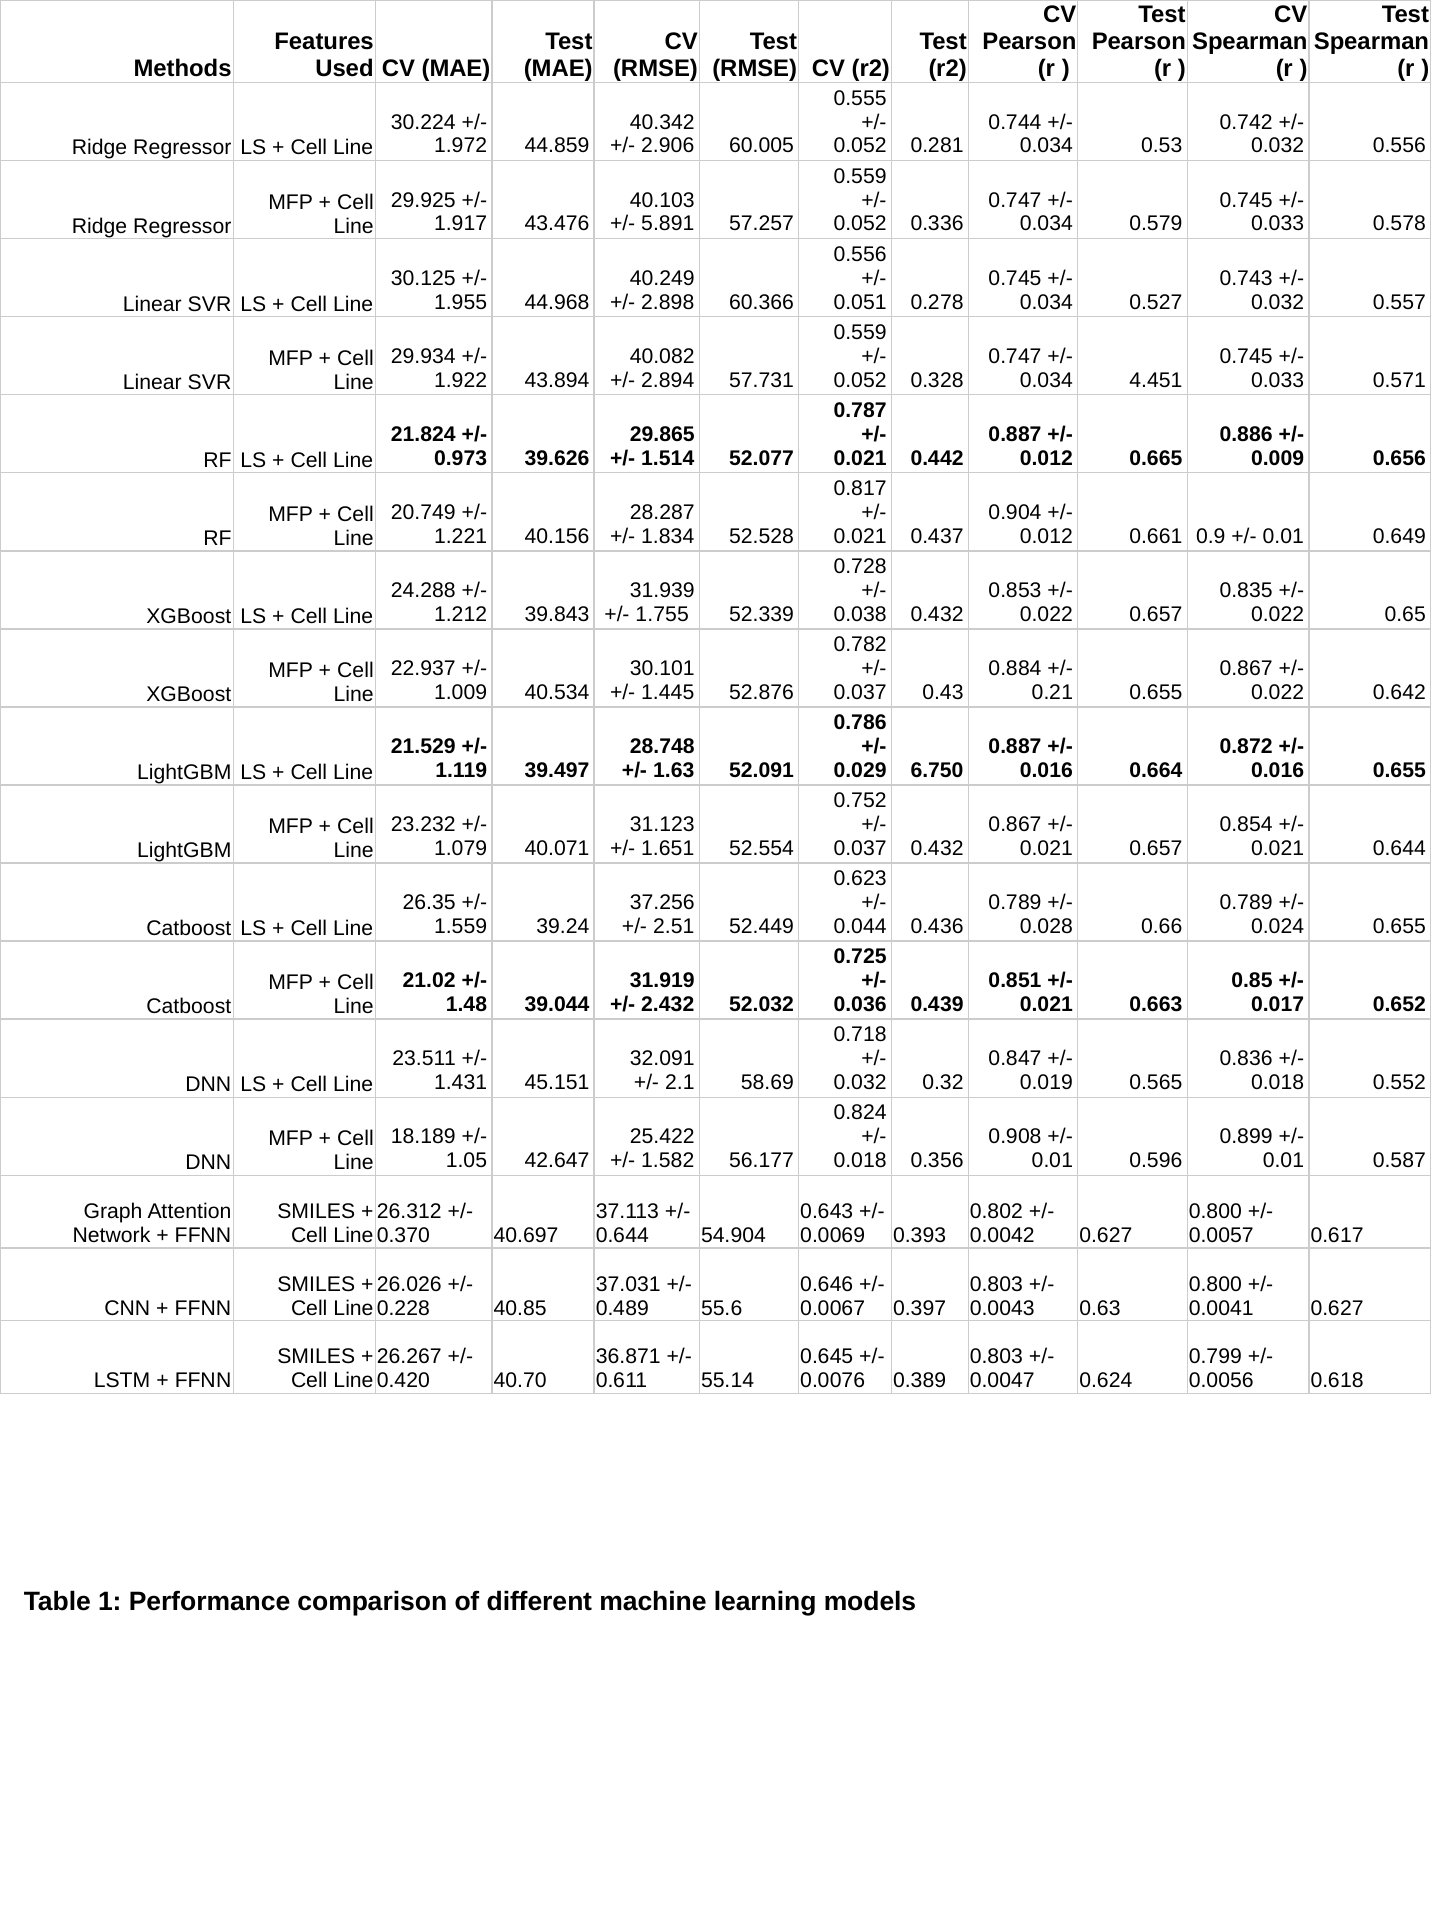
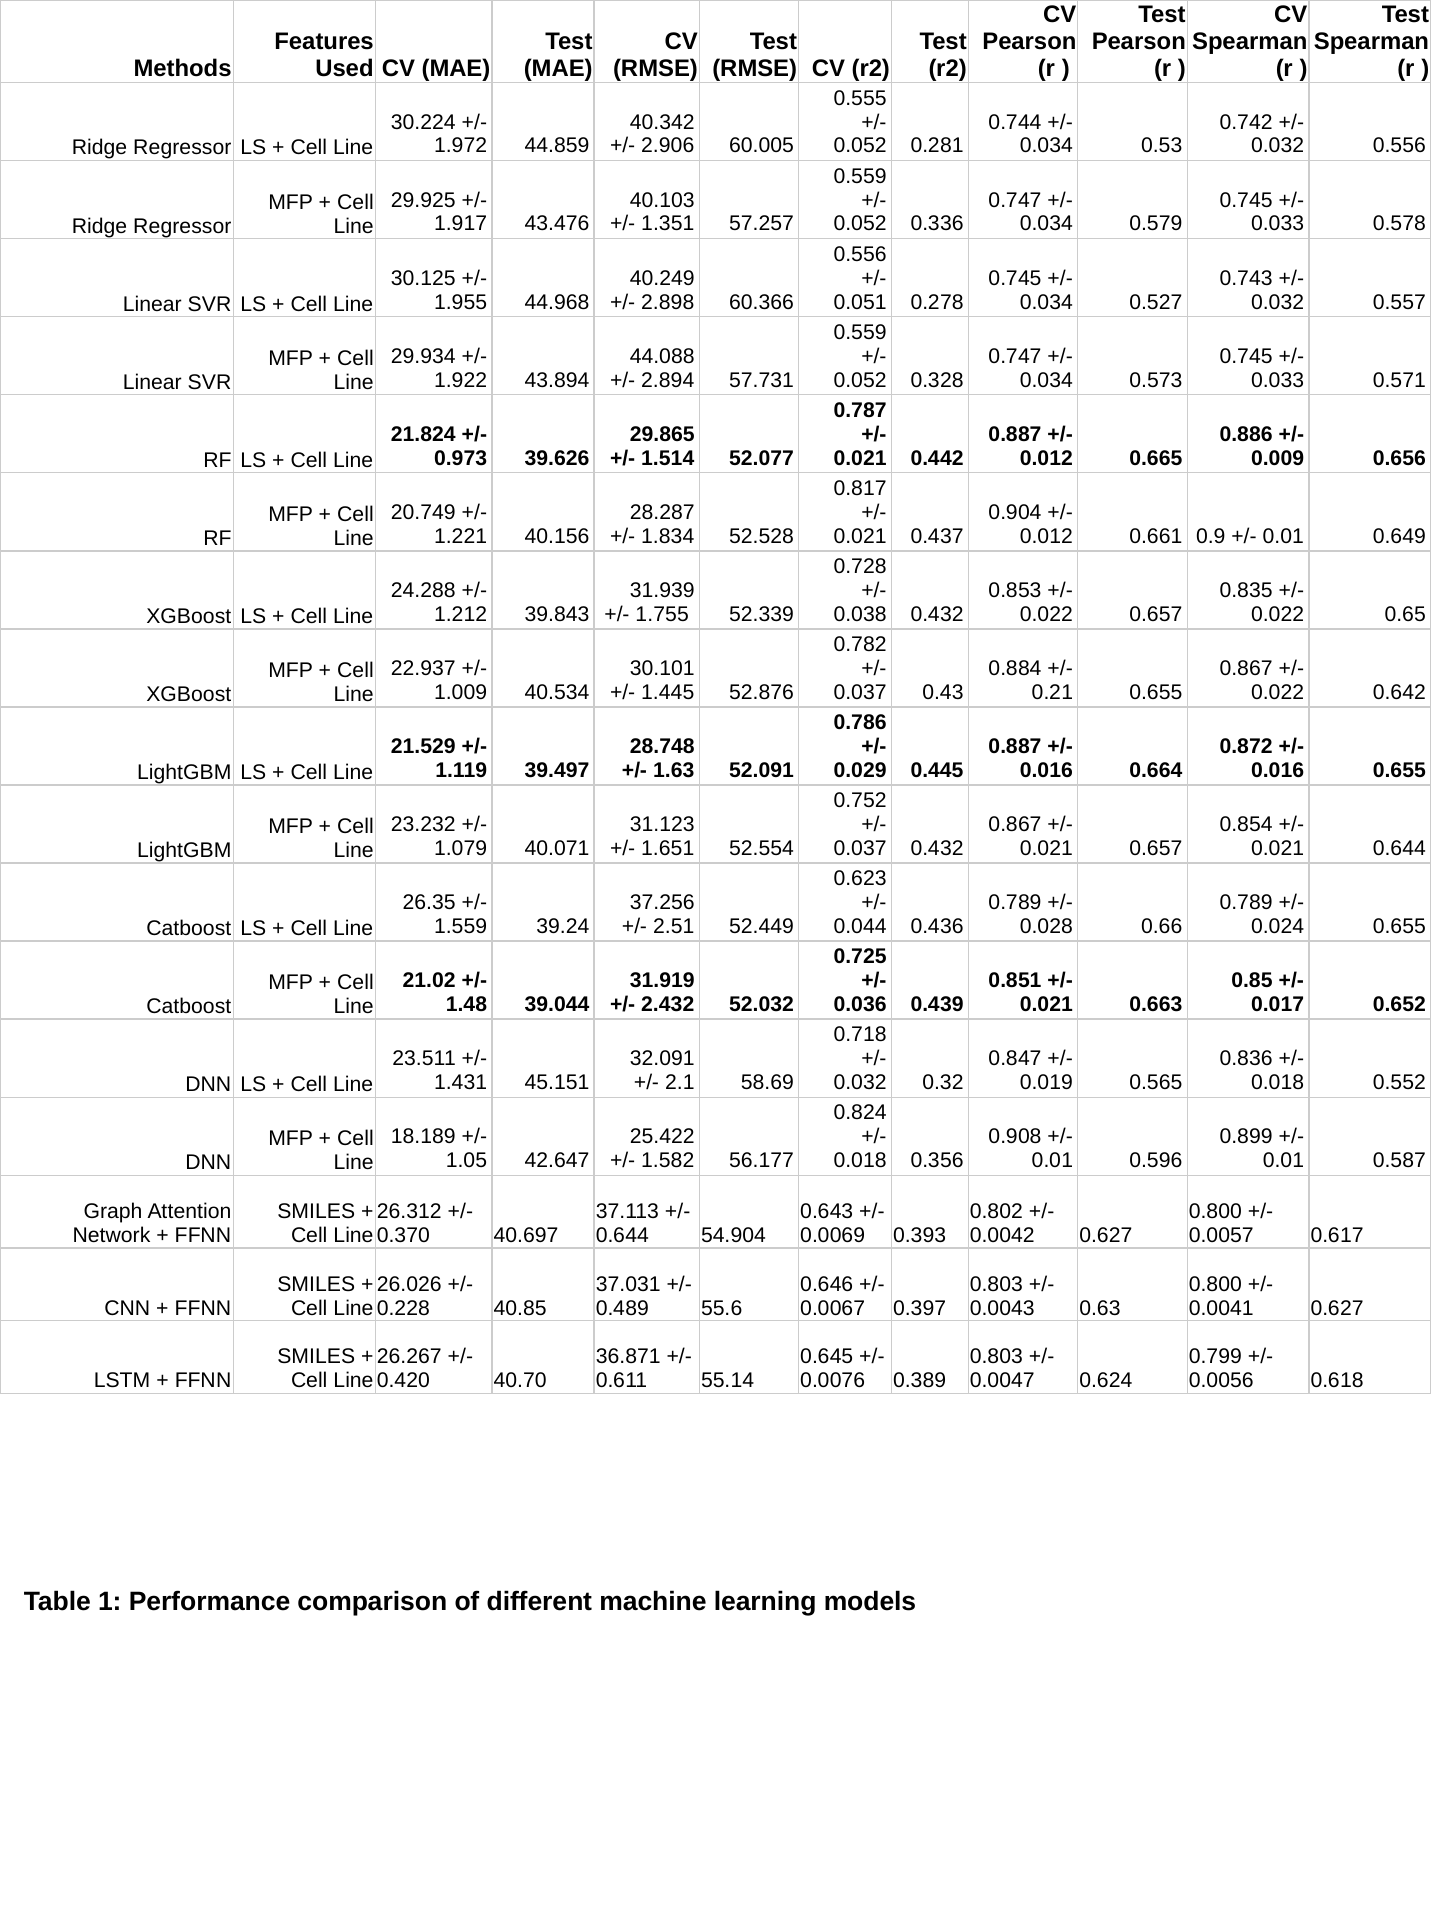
5.891: 5.891 -> 1.351 (668, 224)
40.082: 40.082 -> 44.088 (662, 356)
4.451: 4.451 -> 0.573 (1156, 380)
6.750: 6.750 -> 0.445 (937, 770)
